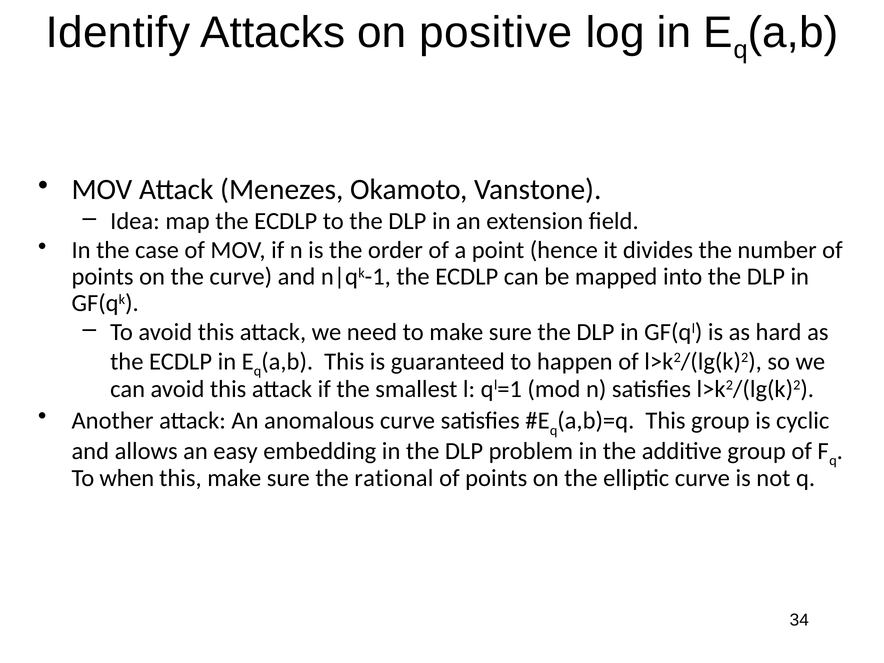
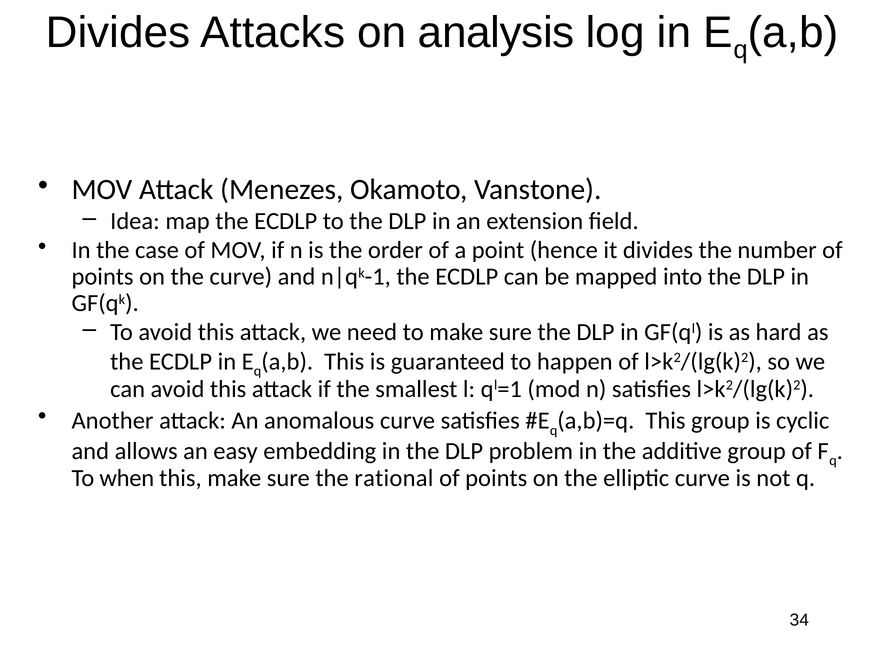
Identify: Identify -> Divides (118, 33)
positive: positive -> analysis (496, 33)
